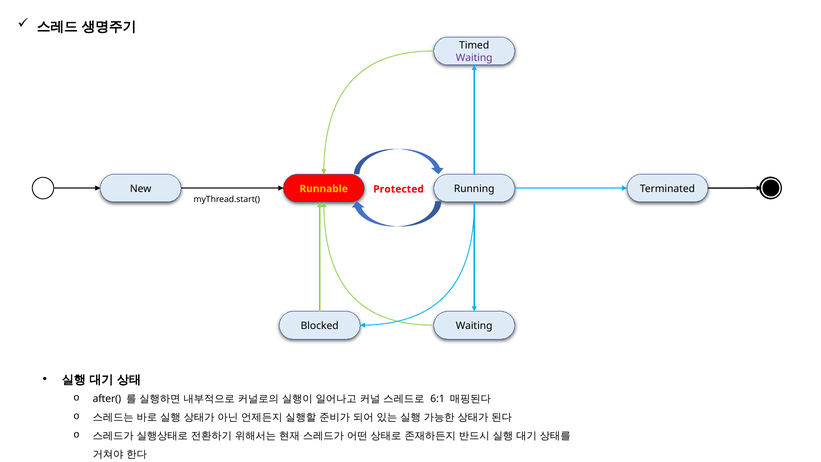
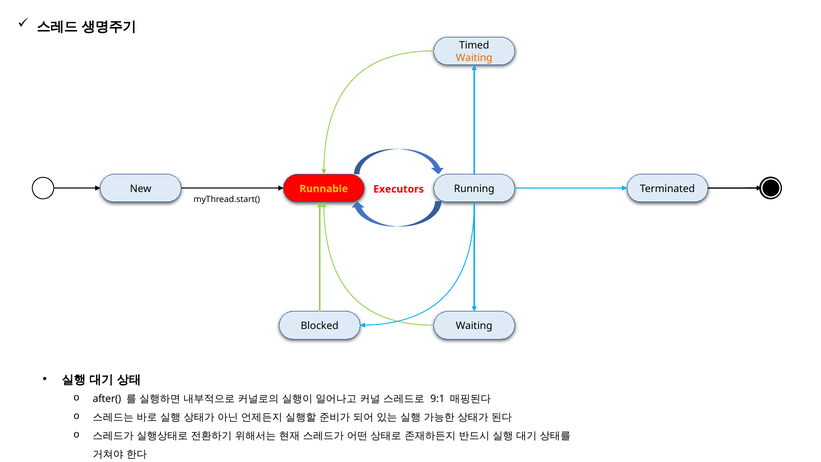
Waiting colour: purple -> orange (474, 58)
Protected: Protected -> Executors (399, 189)
6:1: 6:1 -> 9:1 (438, 399)
